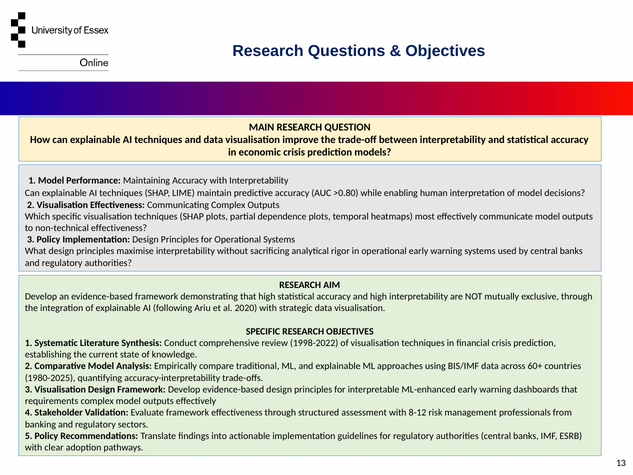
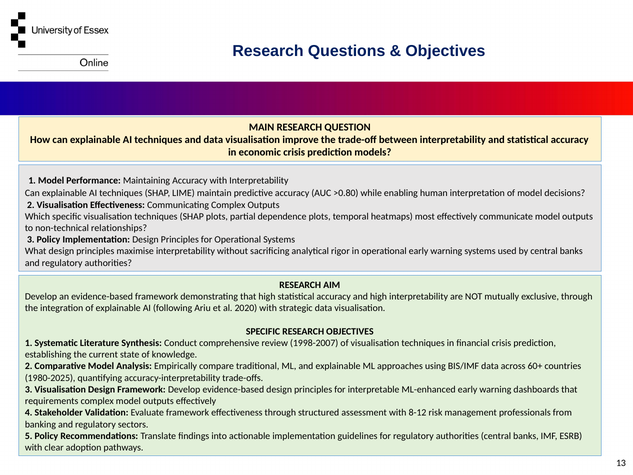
non-technical effectiveness: effectiveness -> relationships (119, 228)
1998-2022: 1998-2022 -> 1998-2007 (314, 343)
